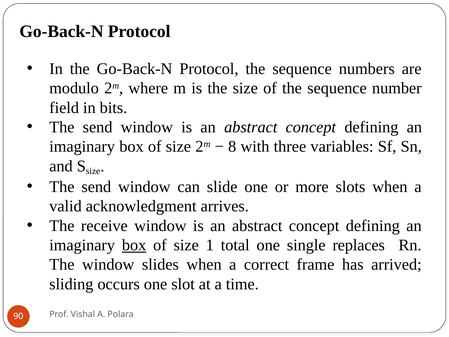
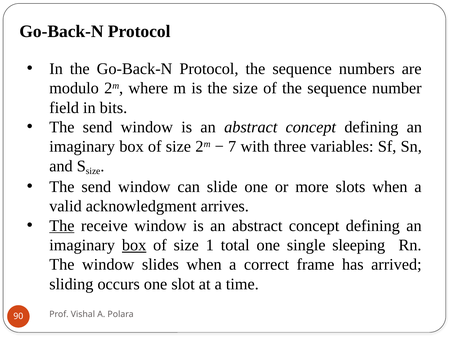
8: 8 -> 7 (232, 147)
The underline: none -> present (62, 226)
replaces: replaces -> sleeping (359, 245)
